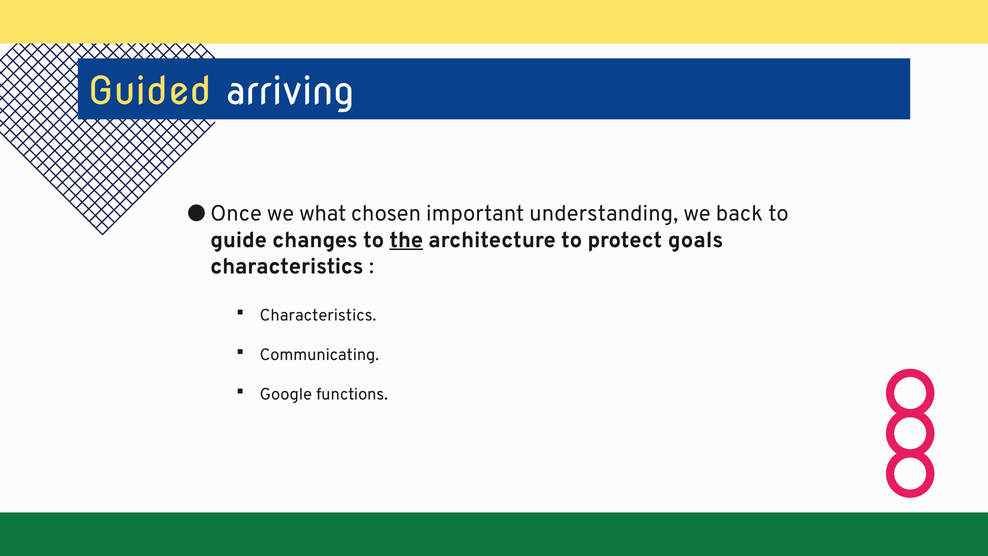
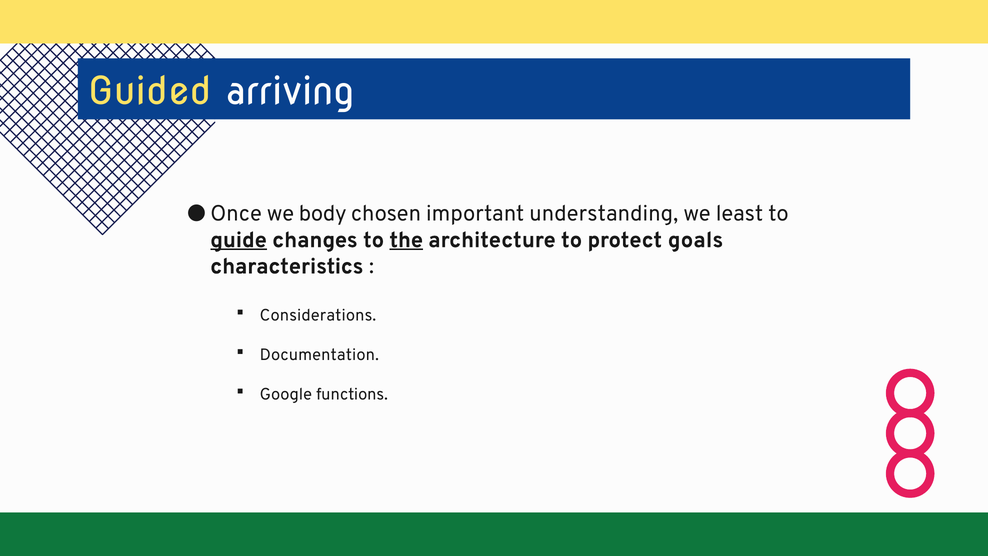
what: what -> body (323, 213)
back: back -> least (739, 213)
guide underline: none -> present (239, 240)
Characteristics: Characteristics -> Considerations (318, 315)
Communicating: Communicating -> Documentation (319, 355)
